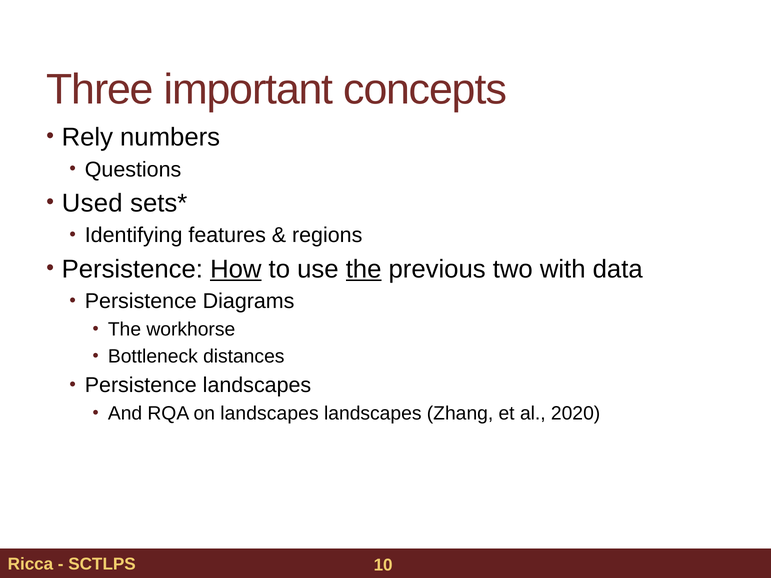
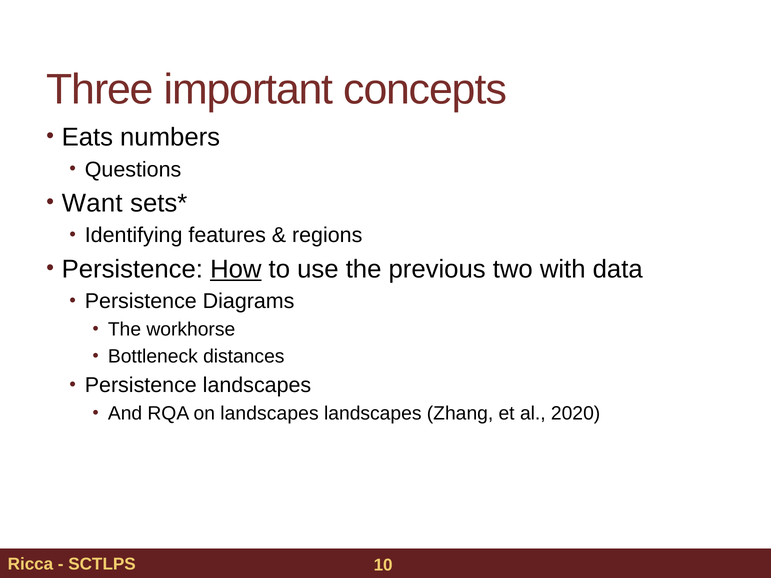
Rely: Rely -> Eats (87, 137)
Used: Used -> Want (92, 203)
the underline: present -> none (364, 269)
